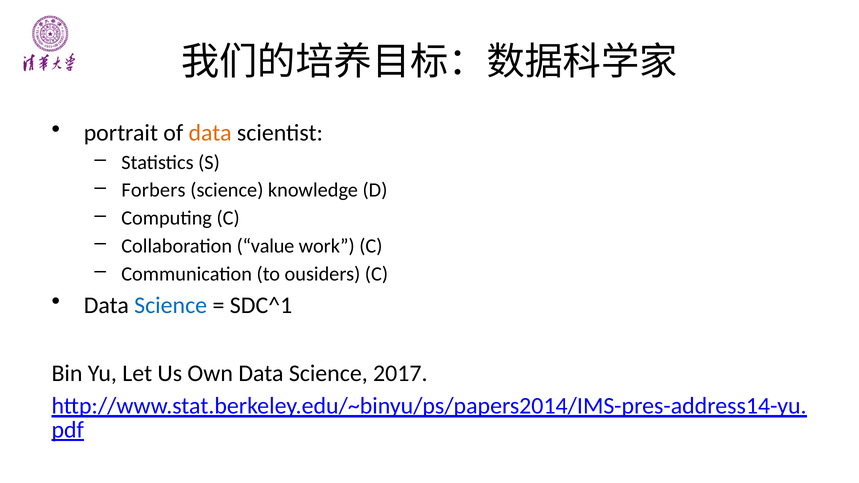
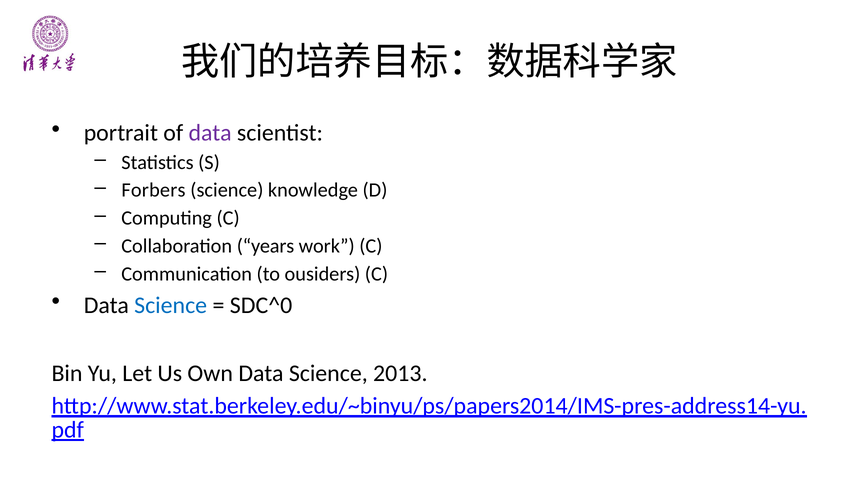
data colour: orange -> purple (210, 133)
value: value -> years (265, 246)
SDC^1: SDC^1 -> SDC^0 (261, 305)
2017: 2017 -> 2013 (400, 373)
